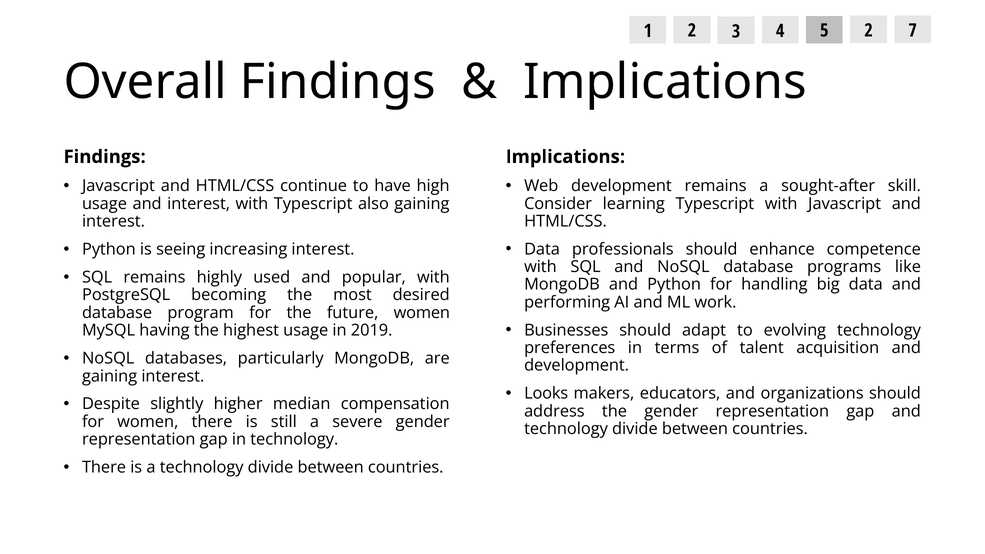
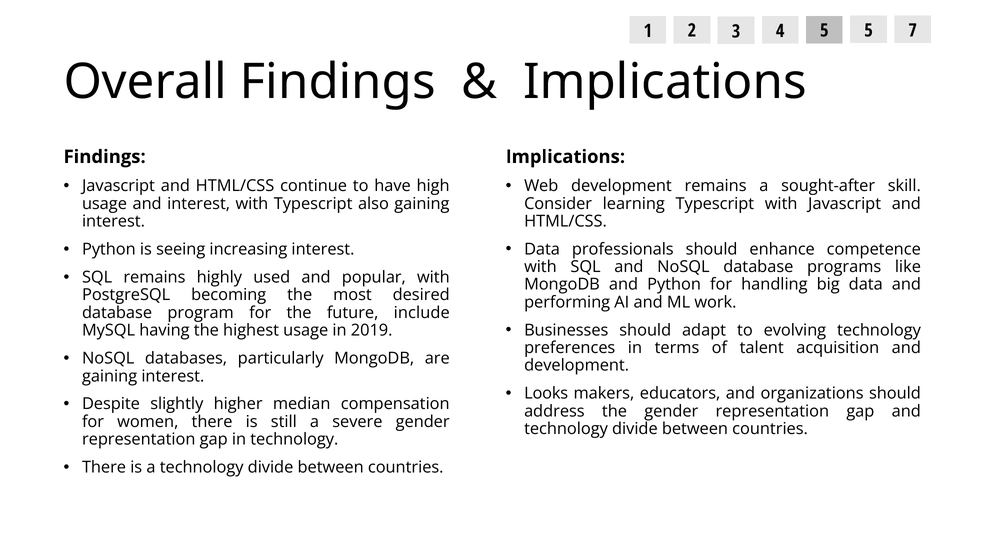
5 2: 2 -> 5 (869, 31)
future women: women -> include (422, 313)
